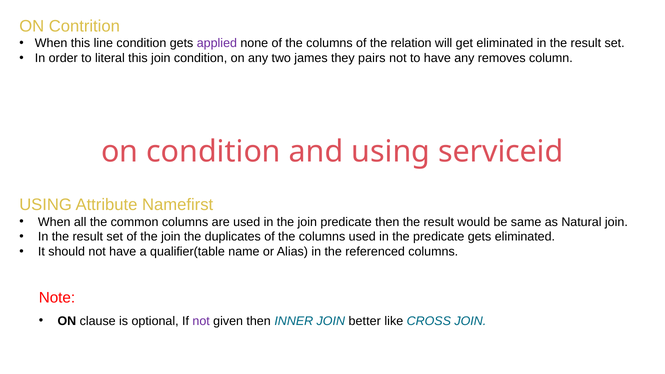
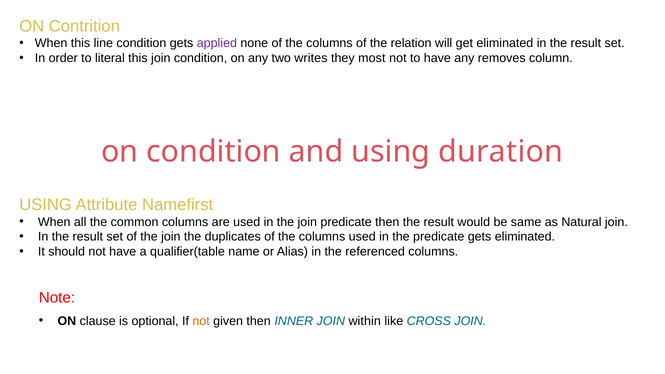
james: james -> writes (311, 58)
pairs: pairs -> most (372, 58)
serviceid: serviceid -> duration (501, 152)
not colour: purple -> orange (201, 321)
better: better -> within (365, 321)
